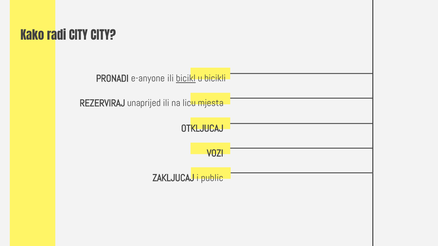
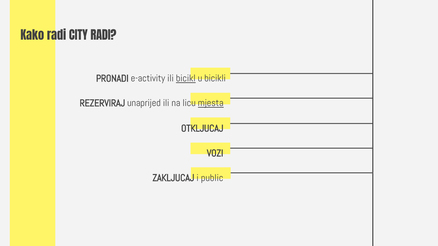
CITY CITY: CITY -> RADI (103, 36)
e-anyone: e-anyone -> e-activity (148, 79)
mjesta underline: none -> present (211, 103)
